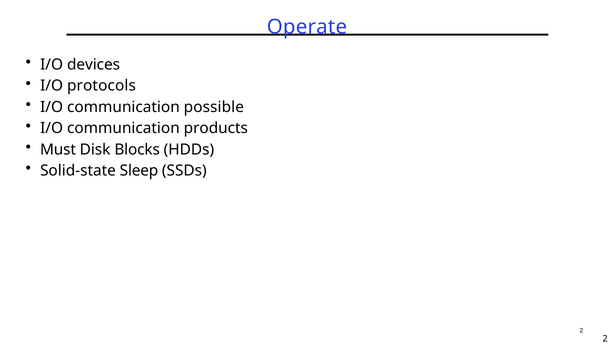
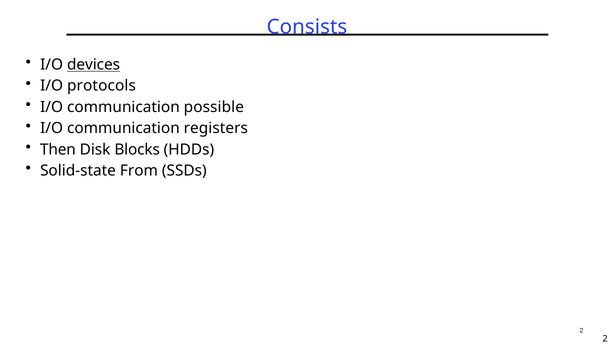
Operate: Operate -> Consists (307, 27)
devices underline: none -> present (94, 65)
products: products -> registers (216, 128)
Must: Must -> Then (58, 149)
Sleep: Sleep -> From (139, 171)
